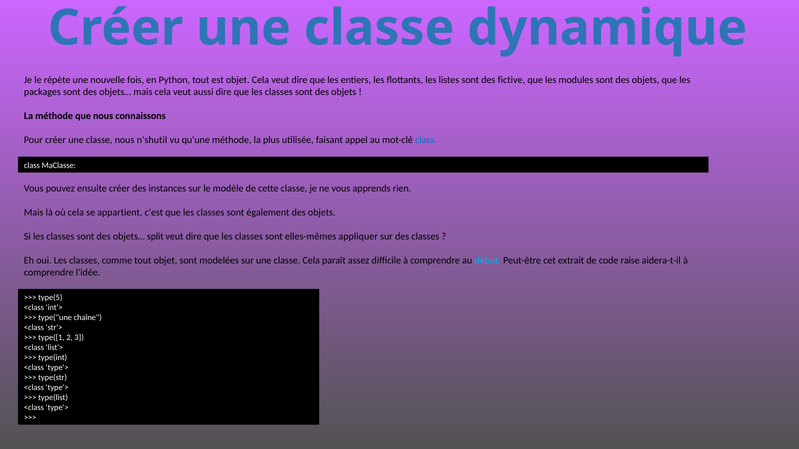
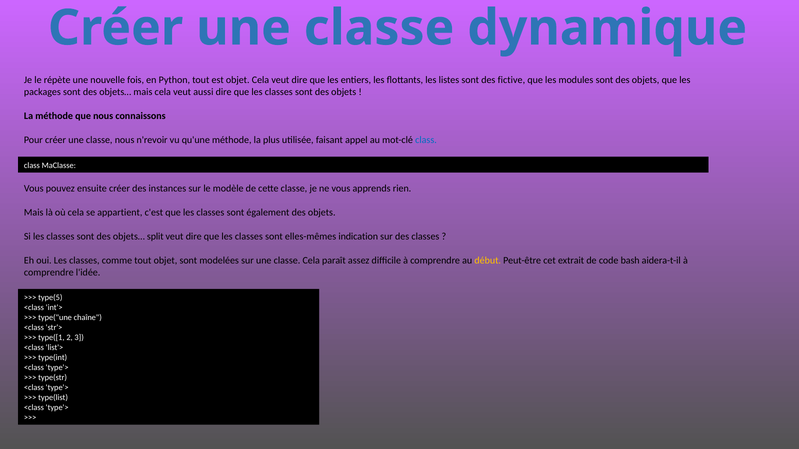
n'shutil: n'shutil -> n'revoir (152, 140)
appliquer: appliquer -> indication (358, 237)
début colour: light blue -> yellow (488, 261)
raise: raise -> bash (630, 261)
